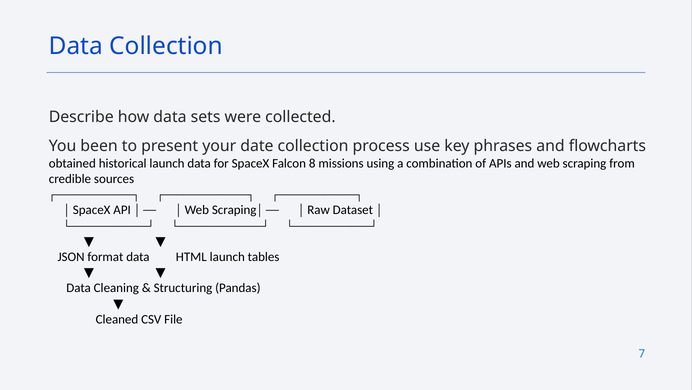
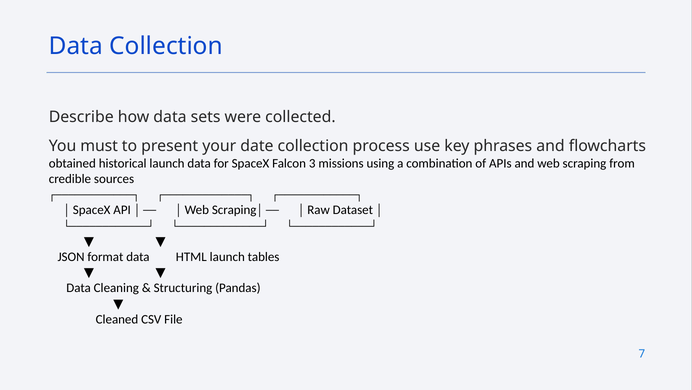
been: been -> must (99, 146)
8: 8 -> 3 (312, 163)
